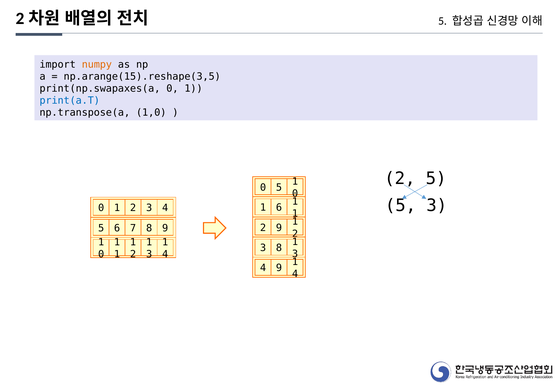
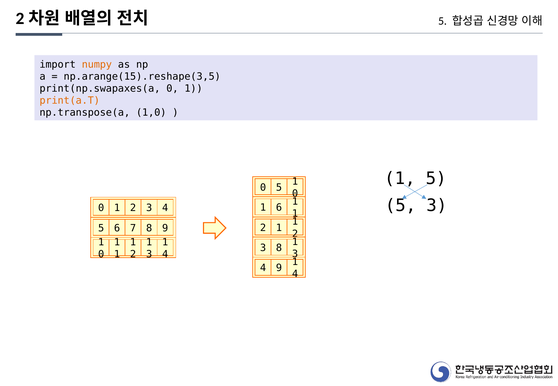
print(a.T colour: blue -> orange (70, 100)
2: 2 -> 1 (400, 179)
9: 9 -> 1 (279, 228)
